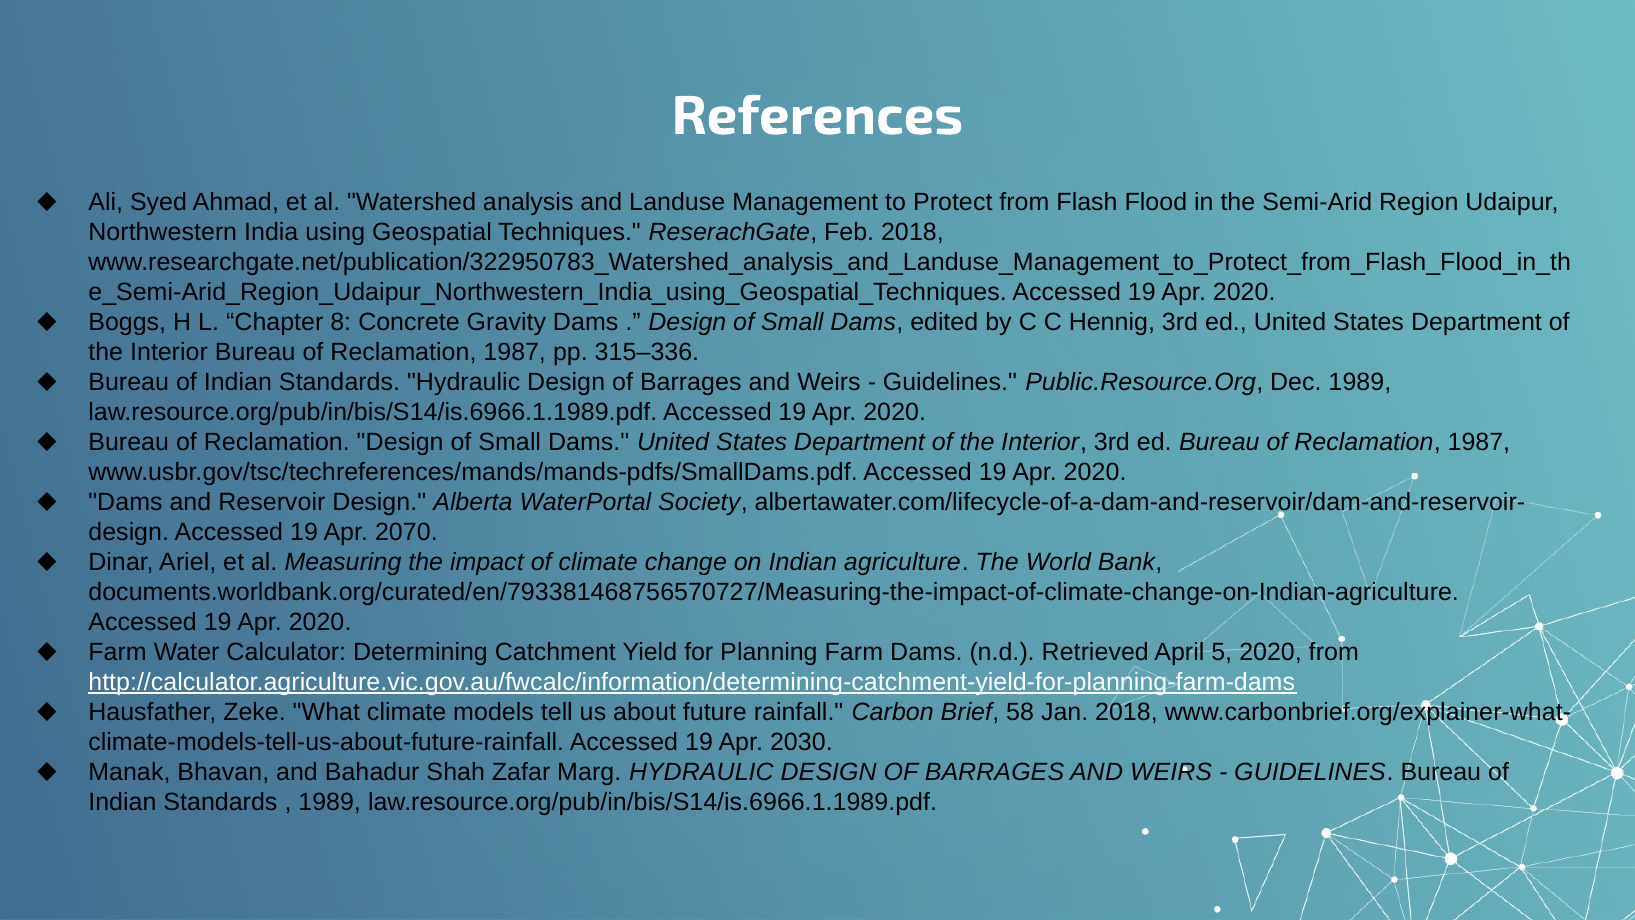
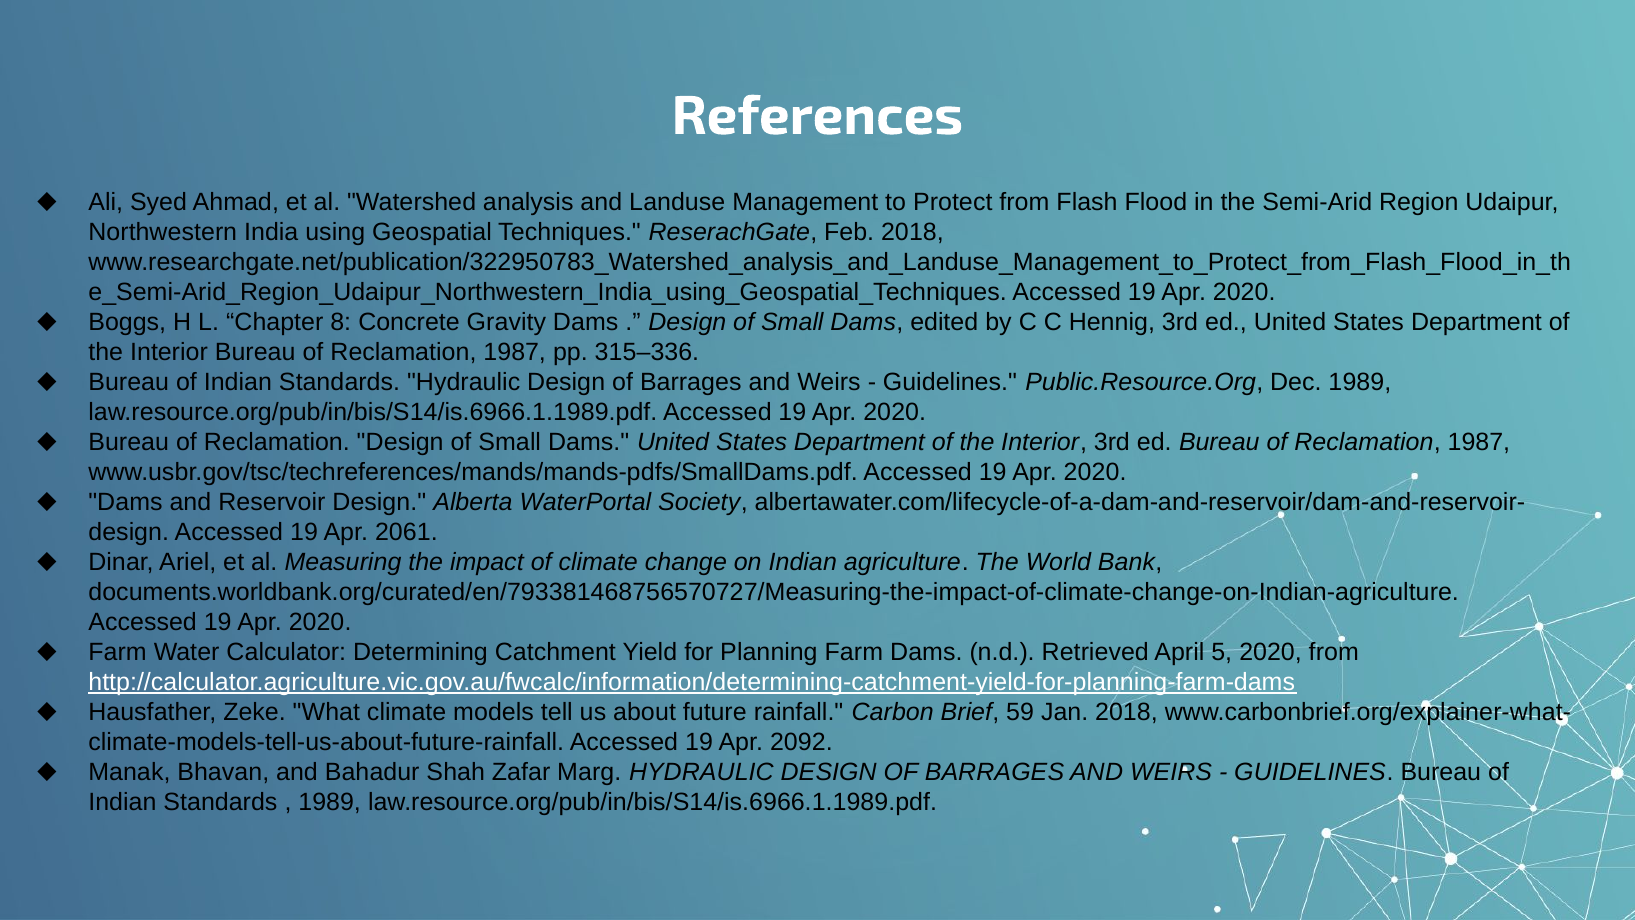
2070: 2070 -> 2061 (406, 532)
58: 58 -> 59 (1020, 712)
2030: 2030 -> 2092 (801, 742)
